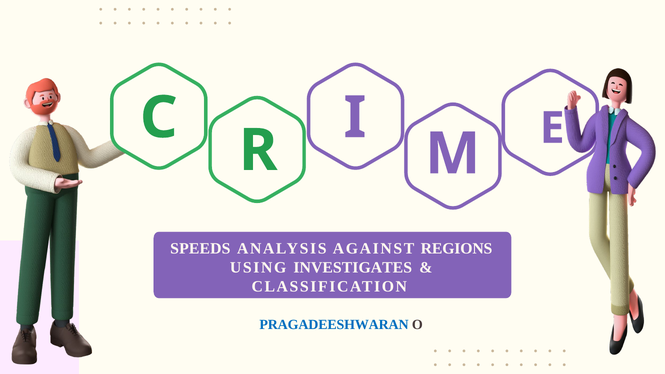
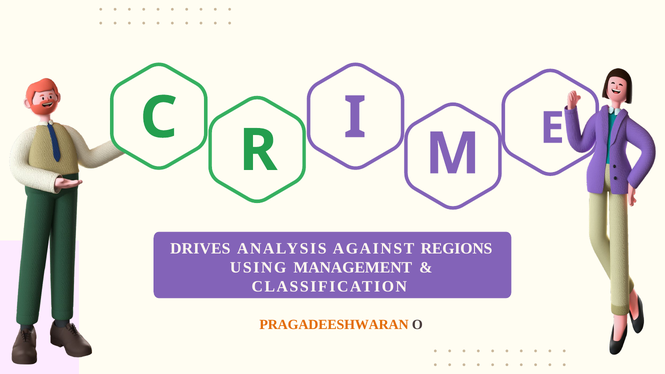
SPEEDS: SPEEDS -> DRIVES (200, 249)
INVESTIGATES: INVESTIGATES -> MANAGEMENT (353, 267)
PRAGADEESHWARAN colour: blue -> orange (334, 325)
